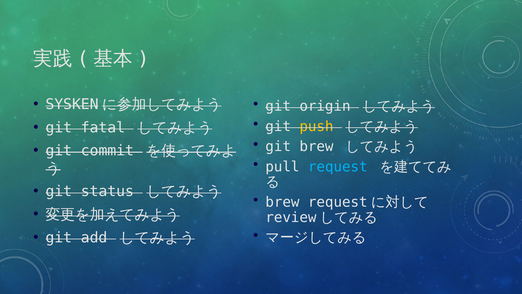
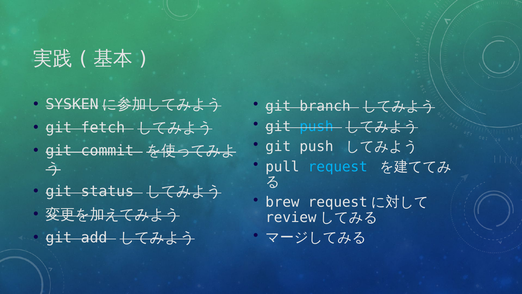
origin: origin -> branch (325, 106)
push colour: yellow -> light blue (316, 126)
fatal: fatal -> fetch (103, 127)
brew: brew -> push (316, 146)
